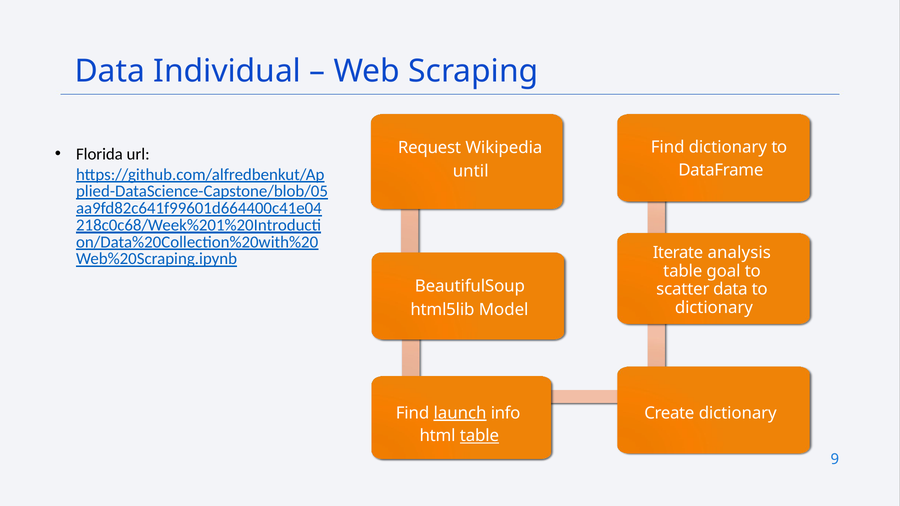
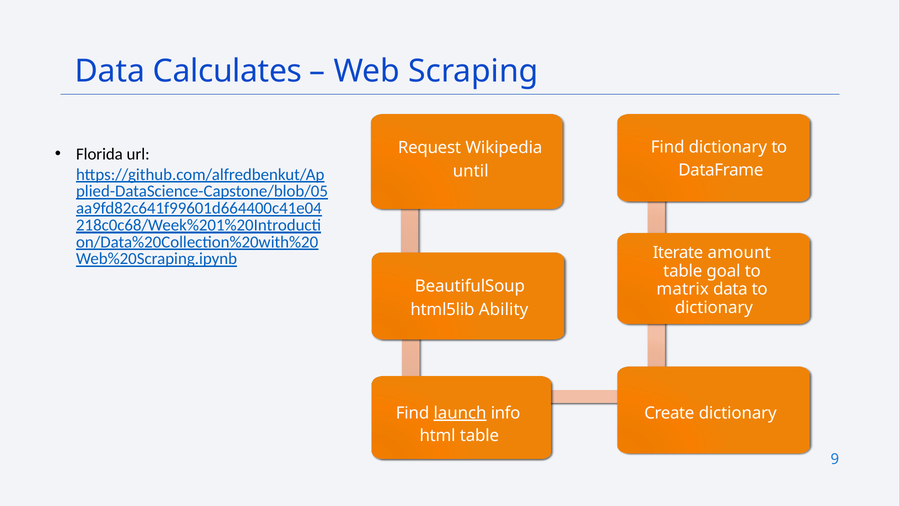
Individual: Individual -> Calculates (227, 71)
analysis: analysis -> amount (739, 253)
scatter: scatter -> matrix (683, 290)
Model: Model -> Ability (504, 310)
table underline: present -> none (479, 436)
